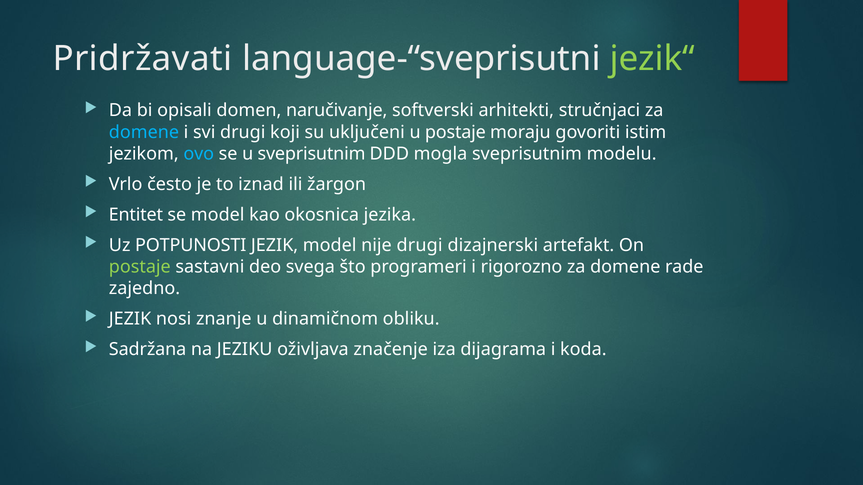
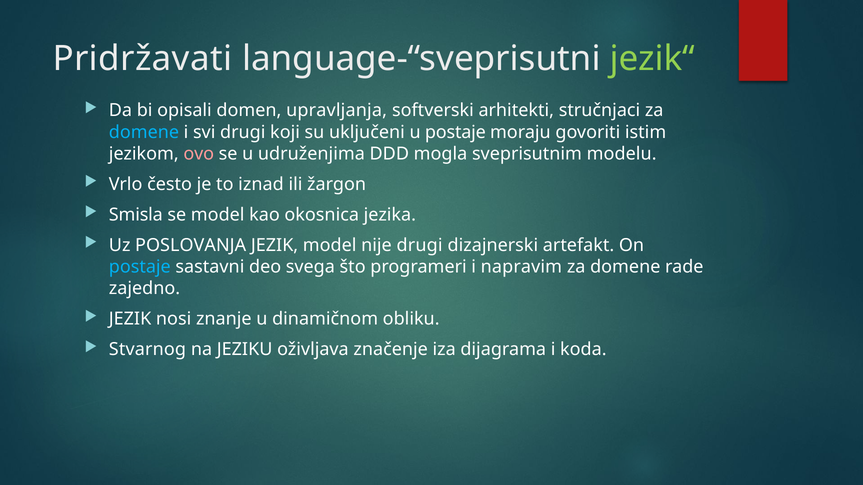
naručivanje: naručivanje -> upravljanja (337, 111)
ovo colour: light blue -> pink (199, 154)
u sveprisutnim: sveprisutnim -> udruženjima (311, 154)
Entitet: Entitet -> Smisla (136, 215)
POTPUNOSTI: POTPUNOSTI -> POSLOVANJA (191, 246)
postaje colour: light green -> light blue (140, 267)
rigorozno: rigorozno -> napravim (521, 267)
Sadržana: Sadržana -> Stvarnog (147, 350)
